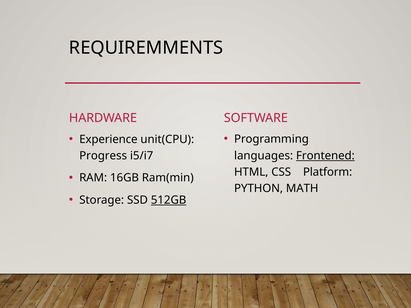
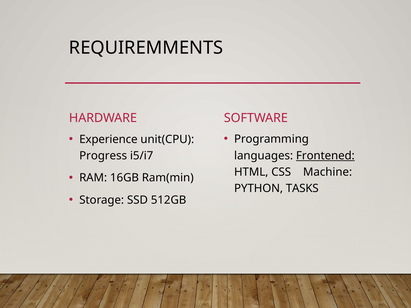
Platform: Platform -> Machine (328, 172)
MATH: MATH -> TASKS (302, 189)
512GB underline: present -> none (169, 200)
